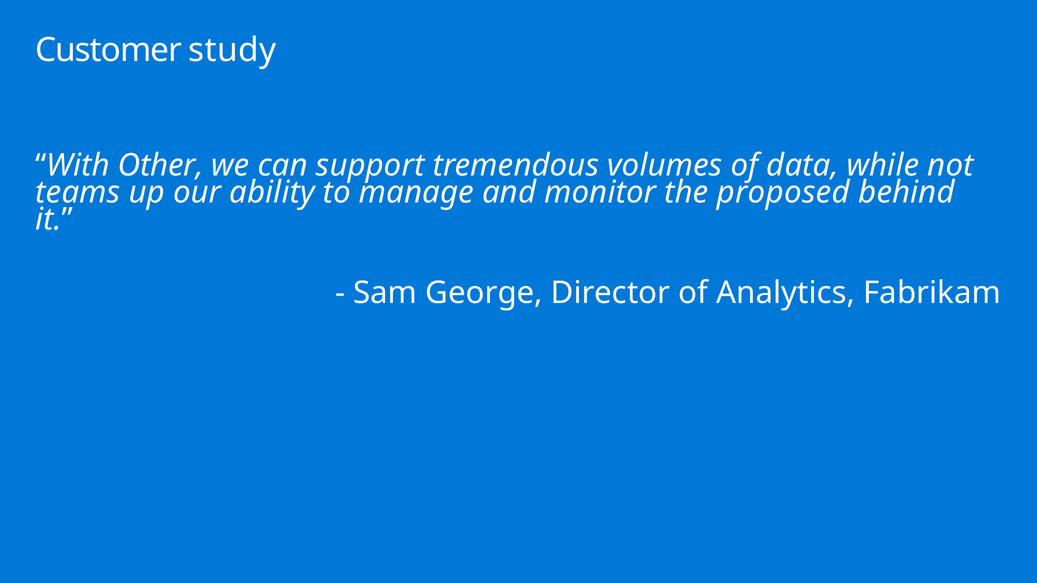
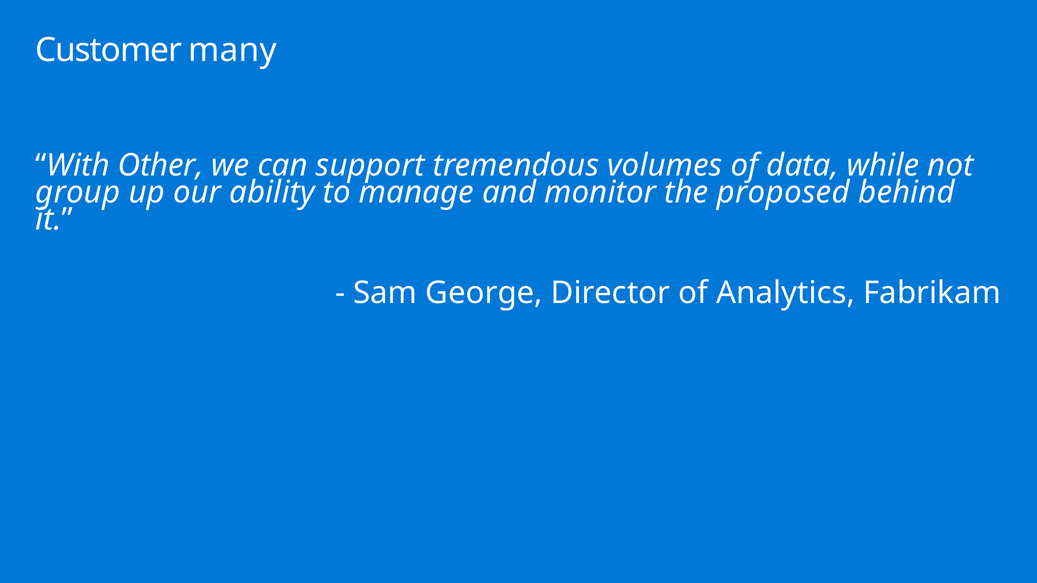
study: study -> many (233, 50)
teams: teams -> group (78, 193)
